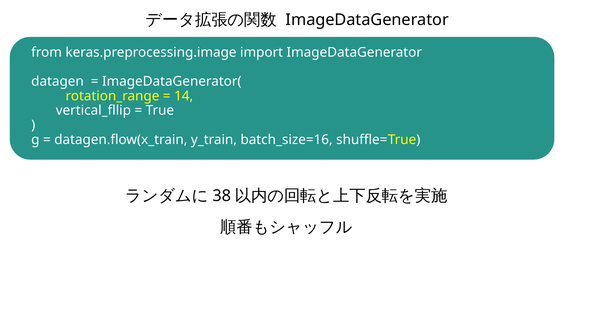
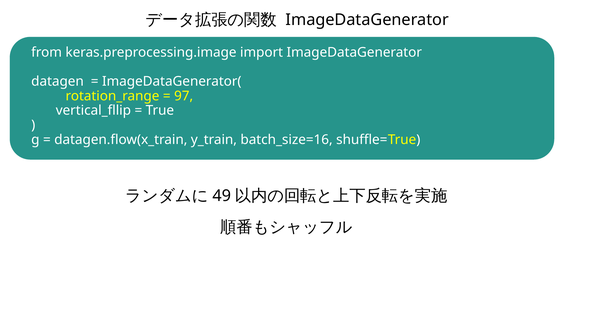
14: 14 -> 97 (184, 96)
38: 38 -> 49 (222, 196)
